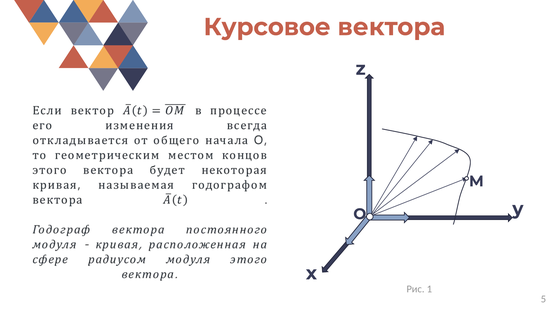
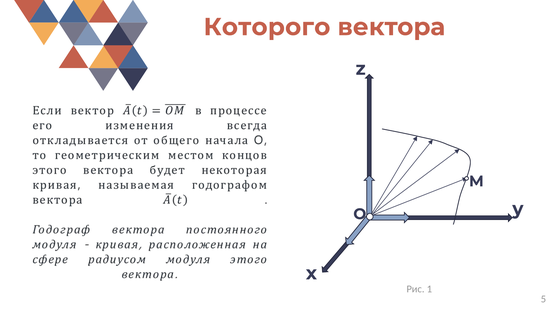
Курсовое: Курсовое -> Которого (267, 27)
